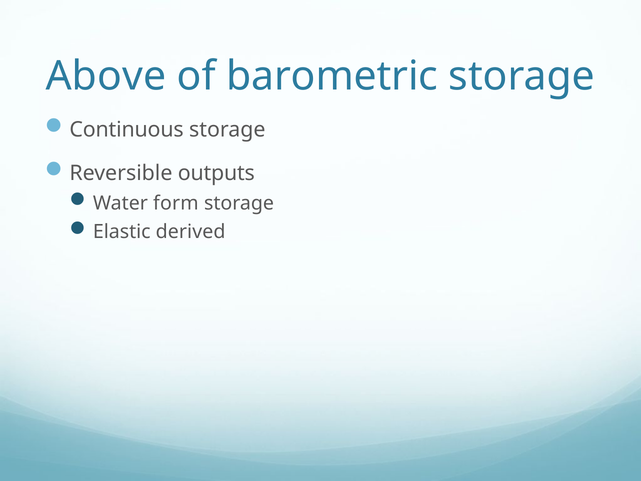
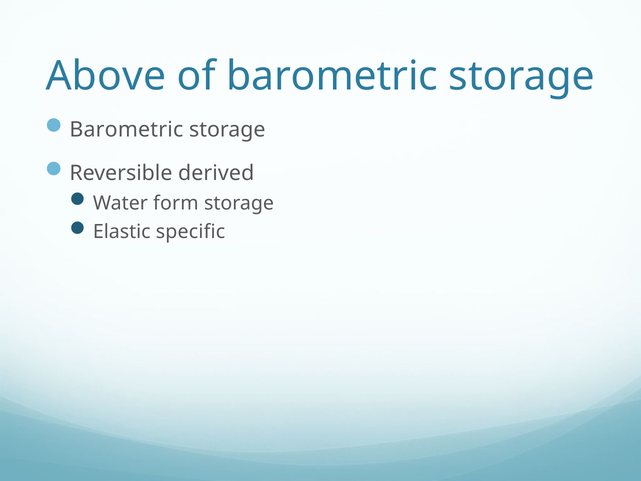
Continuous: Continuous -> Barometric (126, 130)
outputs: outputs -> derived (216, 173)
derived: derived -> specific (191, 232)
